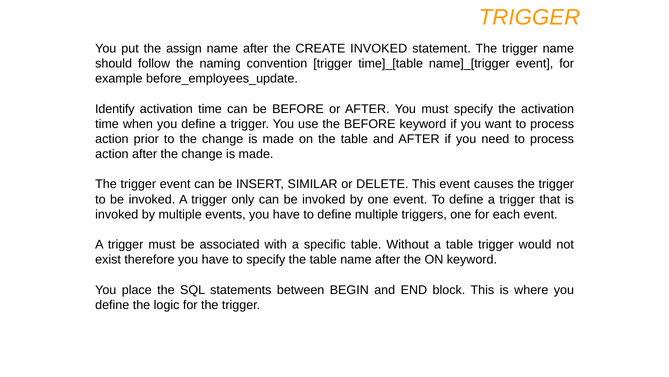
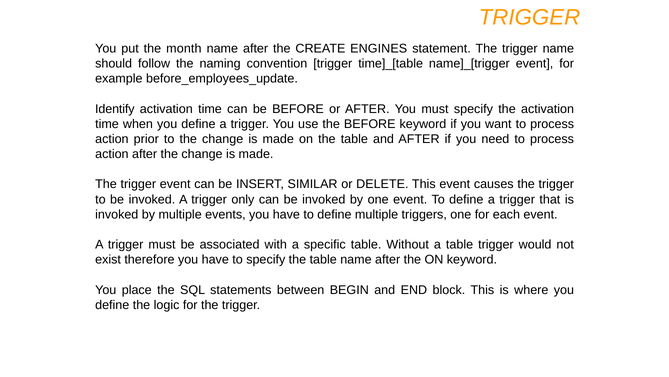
assign: assign -> month (184, 48)
CREATE INVOKED: INVOKED -> ENGINES (379, 48)
